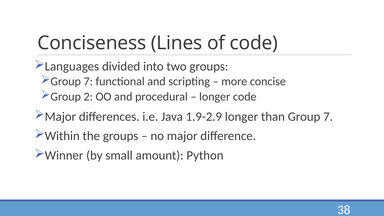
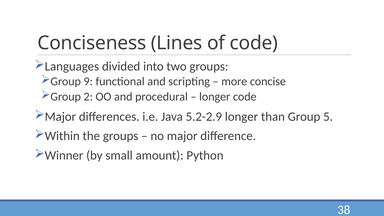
7: 7 -> 9 (88, 81)
1.9-2.9: 1.9-2.9 -> 5.2-2.9 (204, 117)
than Group 7: 7 -> 5 (328, 117)
